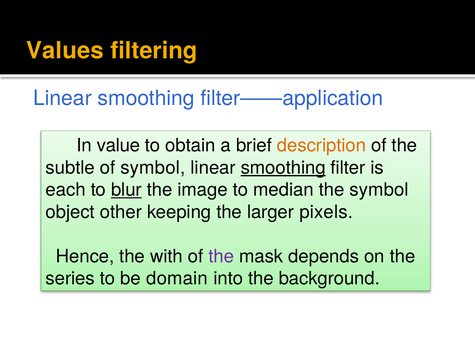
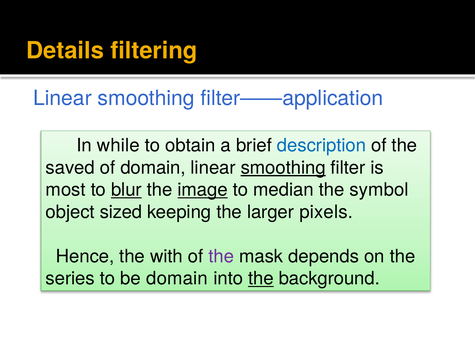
Values: Values -> Details (65, 51)
value: value -> while (118, 146)
description colour: orange -> blue (322, 146)
subtle: subtle -> saved (70, 168)
of symbol: symbol -> domain (153, 168)
each: each -> most (66, 190)
image underline: none -> present (203, 190)
other: other -> sized (121, 212)
the underline: none -> present (261, 279)
